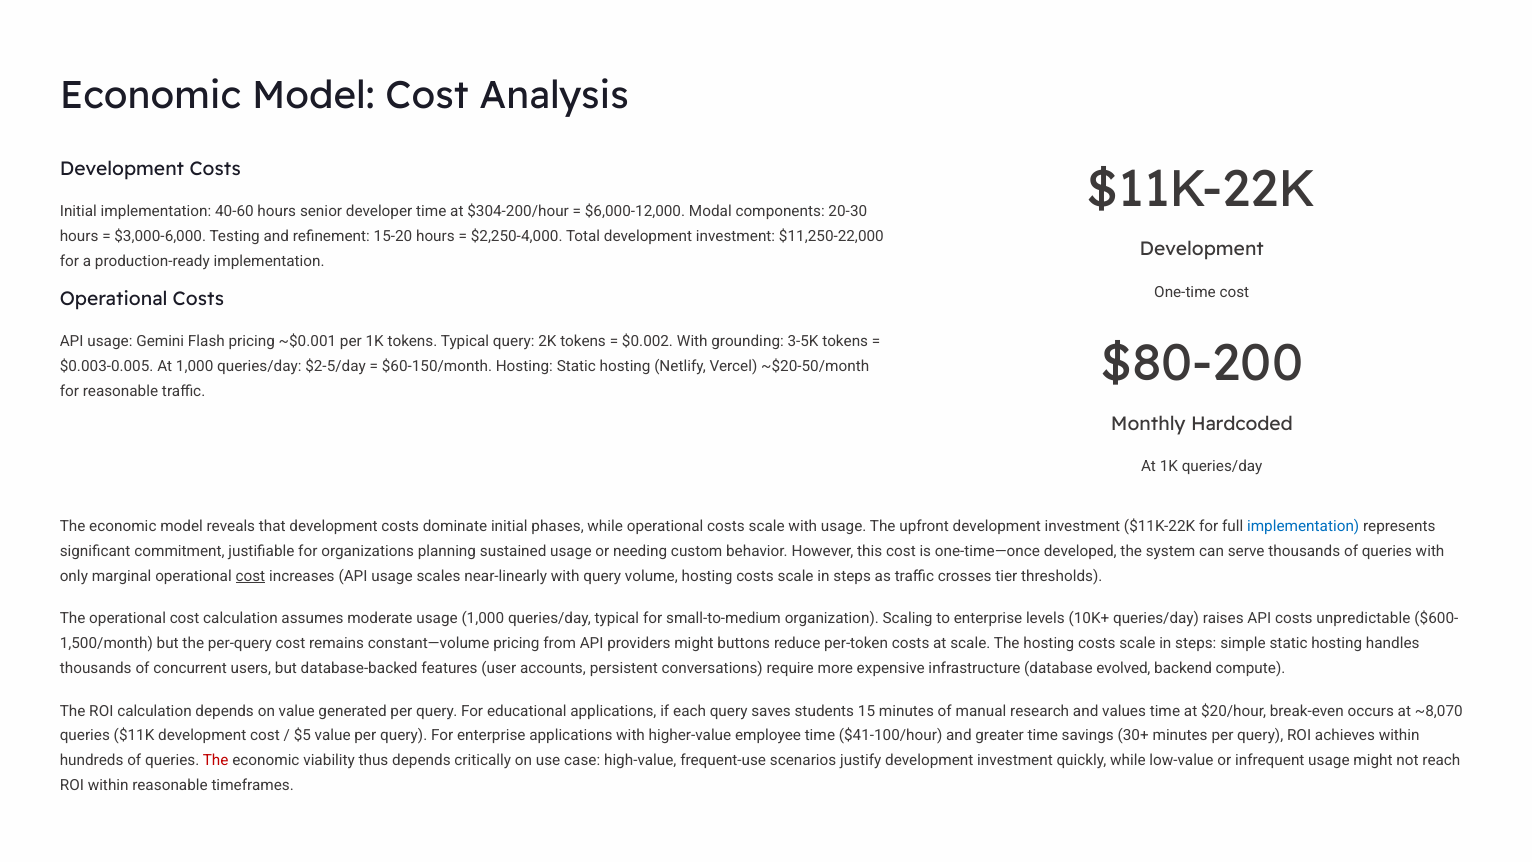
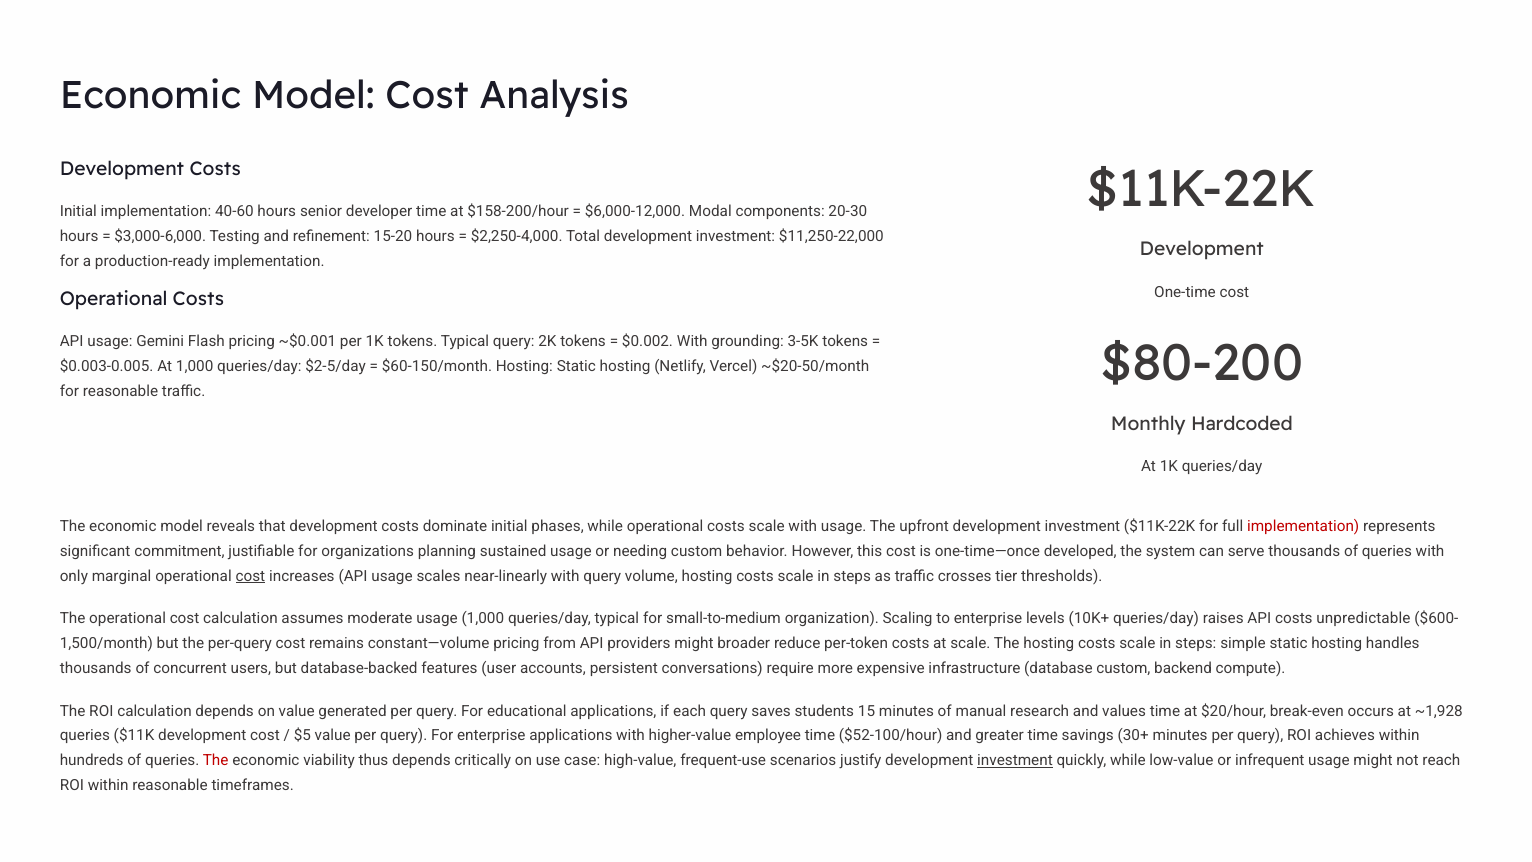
$304-200/hour: $304-200/hour -> $158-200/hour (518, 212)
implementation colour: blue -> red (1303, 527)
buttons: buttons -> broader (744, 643)
database evolved: evolved -> custom (1123, 668)
~8,070: ~8,070 -> ~1,928 (1439, 711)
$41-100/hour: $41-100/hour -> $52-100/hour (891, 736)
investment underline: none -> present (1015, 760)
